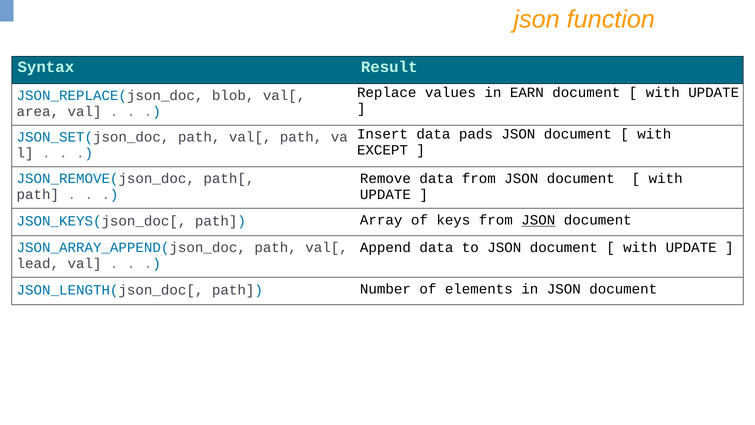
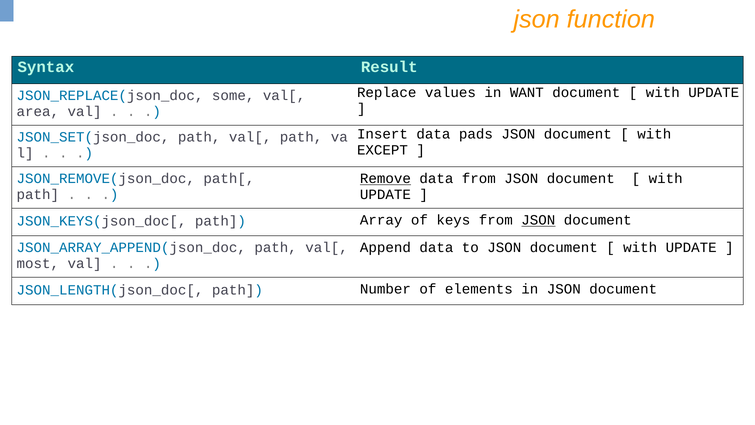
EARN: EARN -> WANT (527, 93)
blob: blob -> some (233, 95)
Remove underline: none -> present (385, 179)
lead: lead -> most (38, 263)
